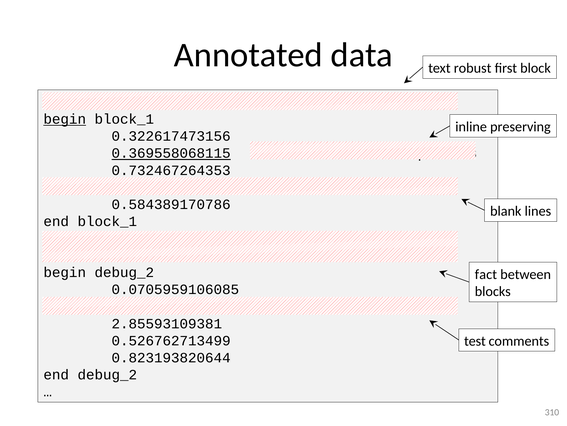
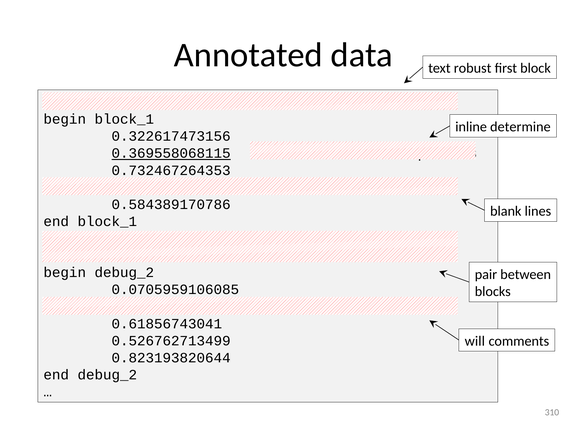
begin underline: present -> none (65, 119)
preserving: preserving -> determine (520, 127)
fact: fact -> pair (486, 274)
2.85593109381: 2.85593109381 -> 0.61856743041 (167, 323)
test: test -> will (475, 340)
